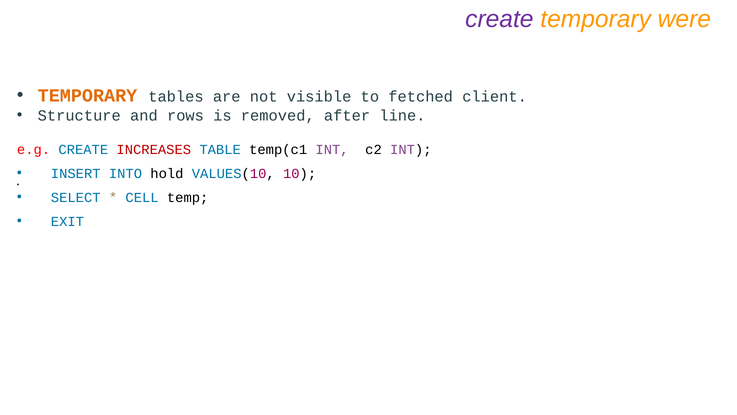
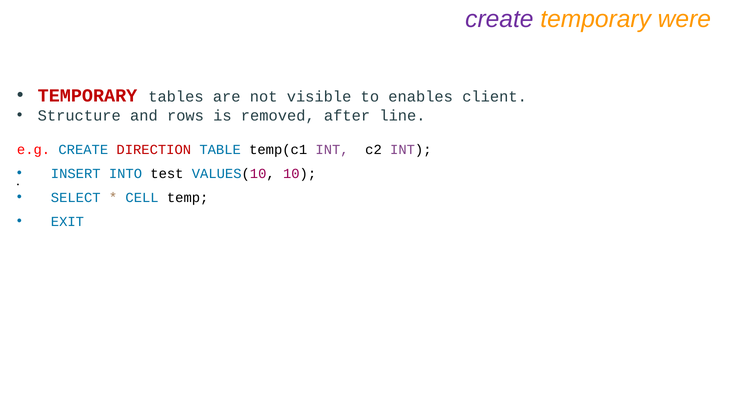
TEMPORARY colour: orange -> red (88, 95)
fetched: fetched -> enables (421, 96)
INCREASES: INCREASES -> DIRECTION (154, 149)
hold: hold -> test (167, 173)
